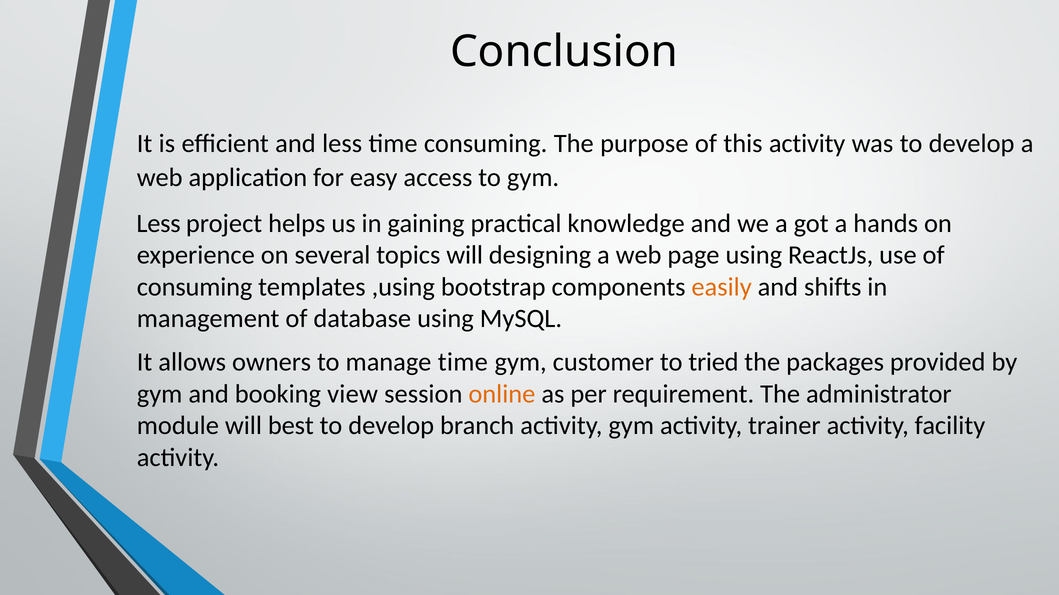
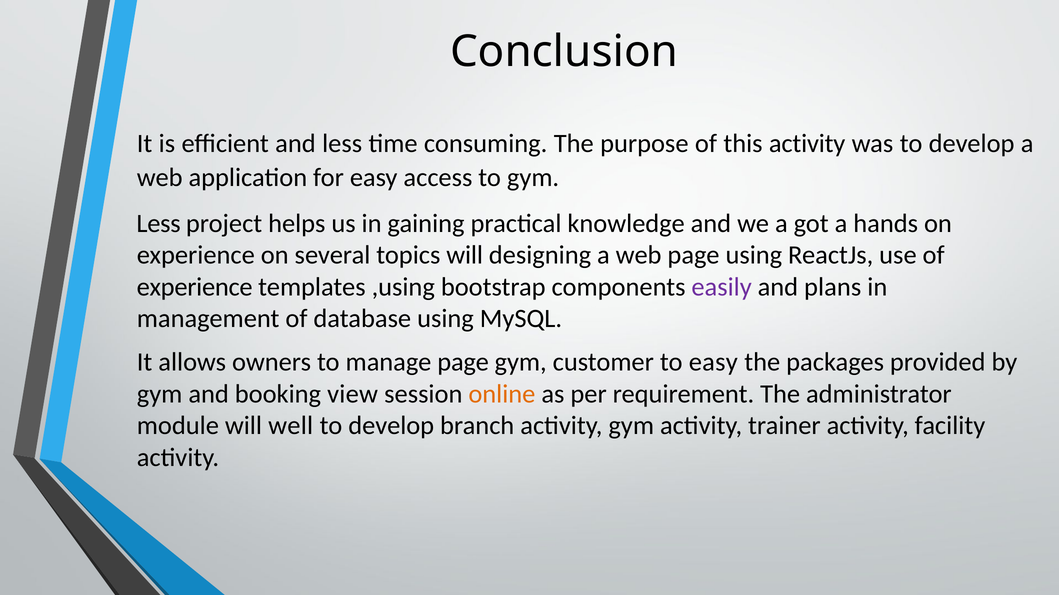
consuming: consuming -> experience (195, 287)
easily colour: orange -> purple (722, 287)
shifts: shifts -> plans (833, 287)
manage time: time -> page (463, 363)
to tried: tried -> easy (713, 363)
best: best -> well (291, 426)
